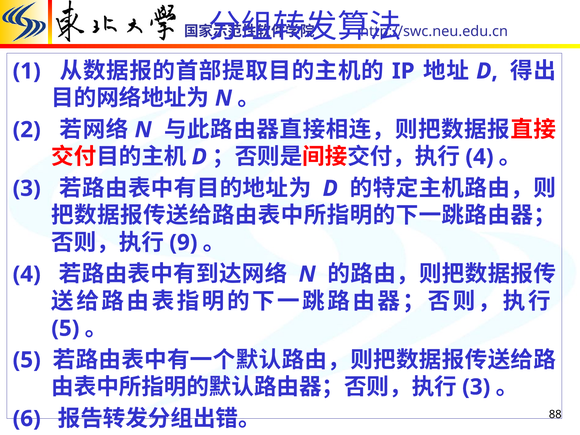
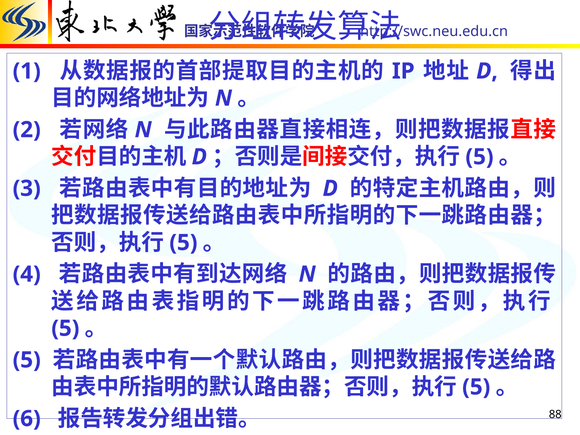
4: 4 -> 5 (479, 157)
9: 9 -> 5 (183, 243)
3: 3 -> 5 (476, 387)
